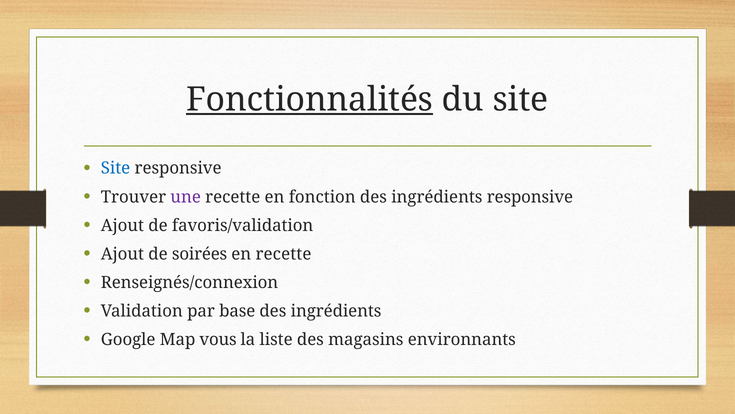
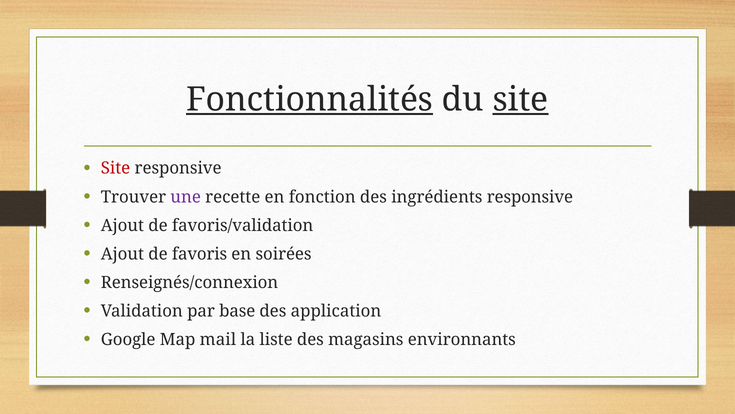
site underline: none -> present (521, 99)
Site colour: blue -> red (116, 168)
soirées: soirées -> favoris (200, 254)
en recette: recette -> soirées (284, 254)
ingrédients: ingrédients -> application (336, 311)
vous: vous -> mail (218, 339)
